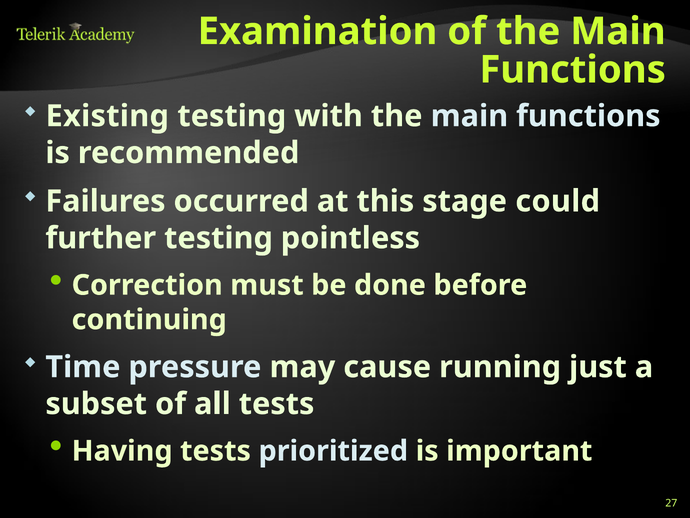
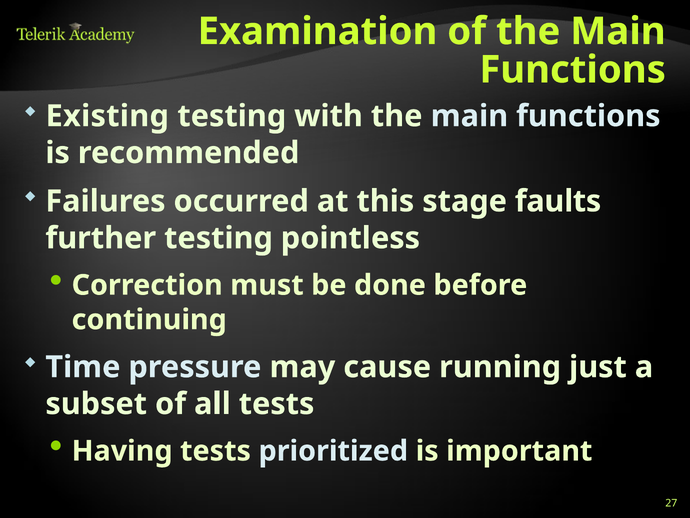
could: could -> faults (558, 201)
